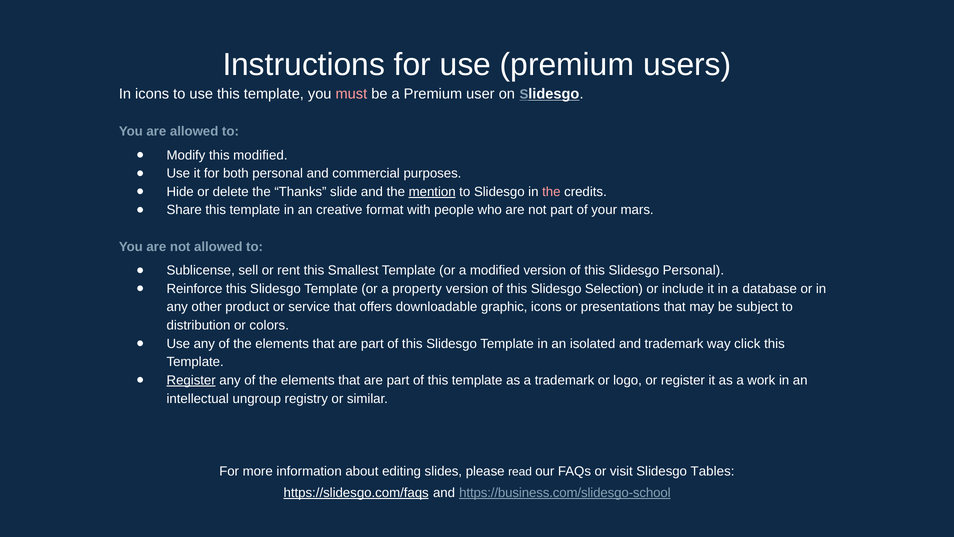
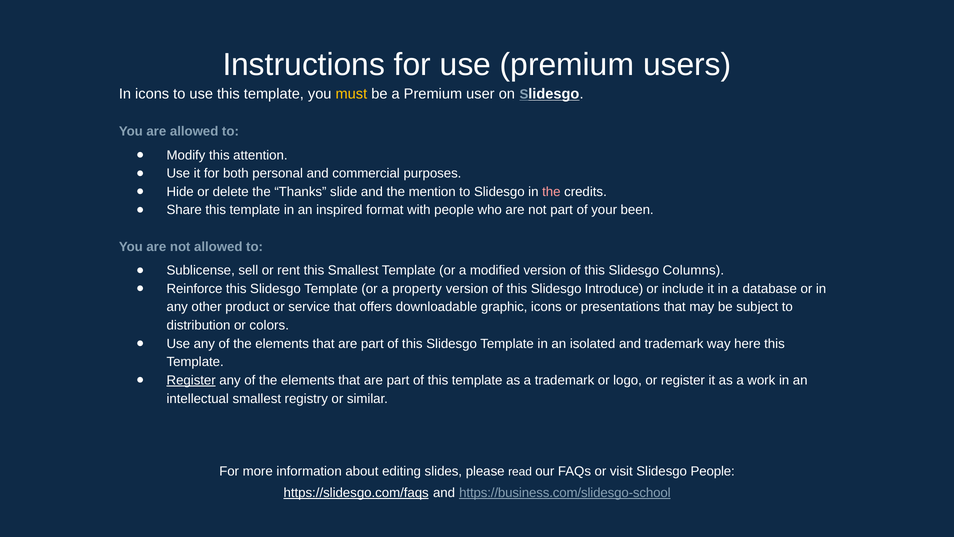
must colour: pink -> yellow (351, 94)
this modified: modified -> attention (260, 155)
mention underline: present -> none (432, 192)
creative: creative -> inspired (339, 210)
mars: mars -> been (637, 210)
Slidesgo Personal: Personal -> Columns (693, 270)
Selection: Selection -> Introduce (614, 289)
click: click -> here (747, 343)
intellectual ungroup: ungroup -> smallest (257, 398)
Slidesgo Tables: Tables -> People (713, 471)
